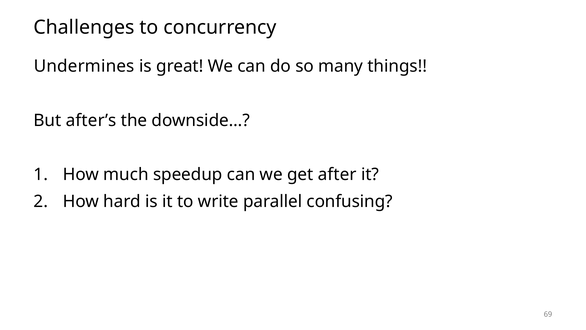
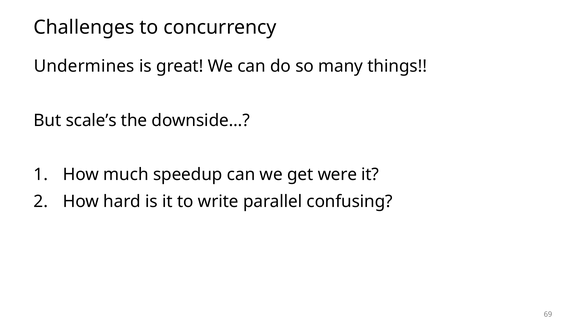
after’s: after’s -> scale’s (91, 120)
after: after -> were (337, 174)
